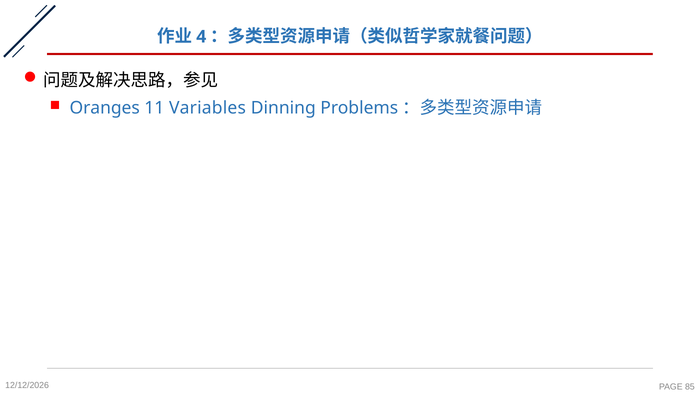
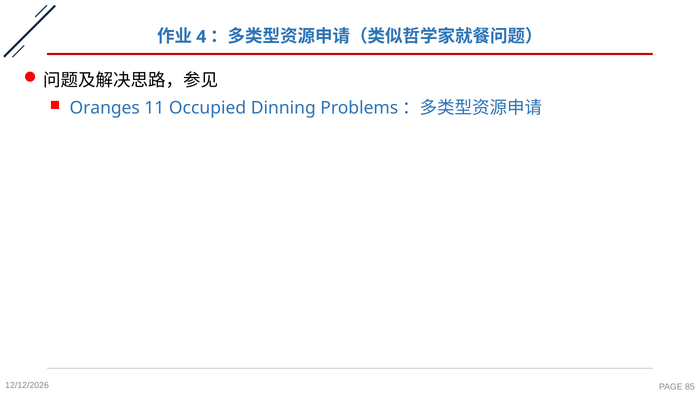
Variables: Variables -> Occupied (208, 108)
